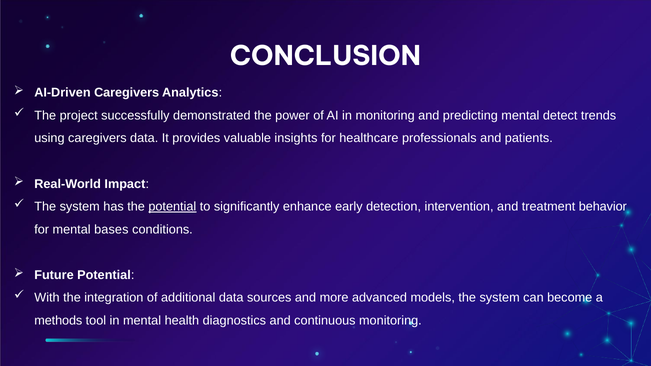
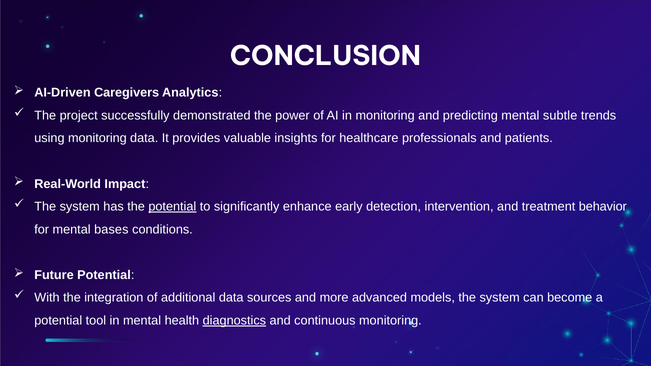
detect: detect -> subtle (560, 116)
using caregivers: caregivers -> monitoring (97, 138)
methods: methods -> potential (58, 321)
diagnostics underline: none -> present (234, 321)
